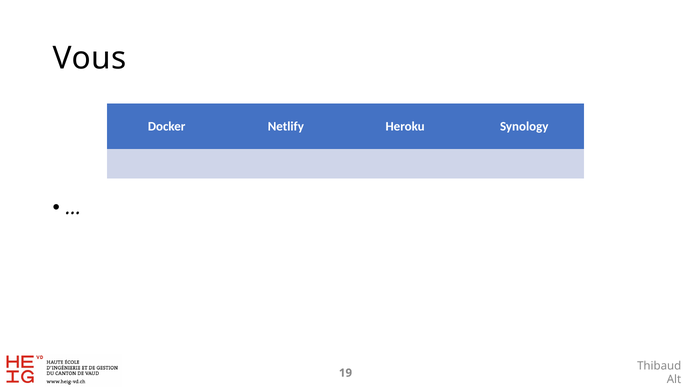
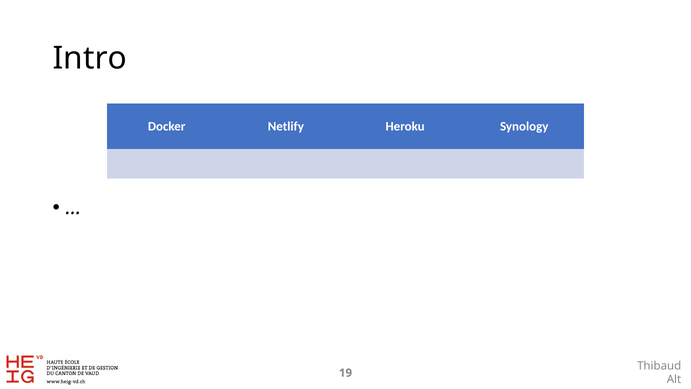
Vous: Vous -> Intro (90, 58)
